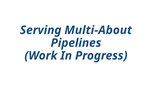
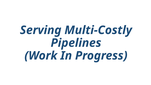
Multi-About: Multi-About -> Multi-Costly (98, 30)
